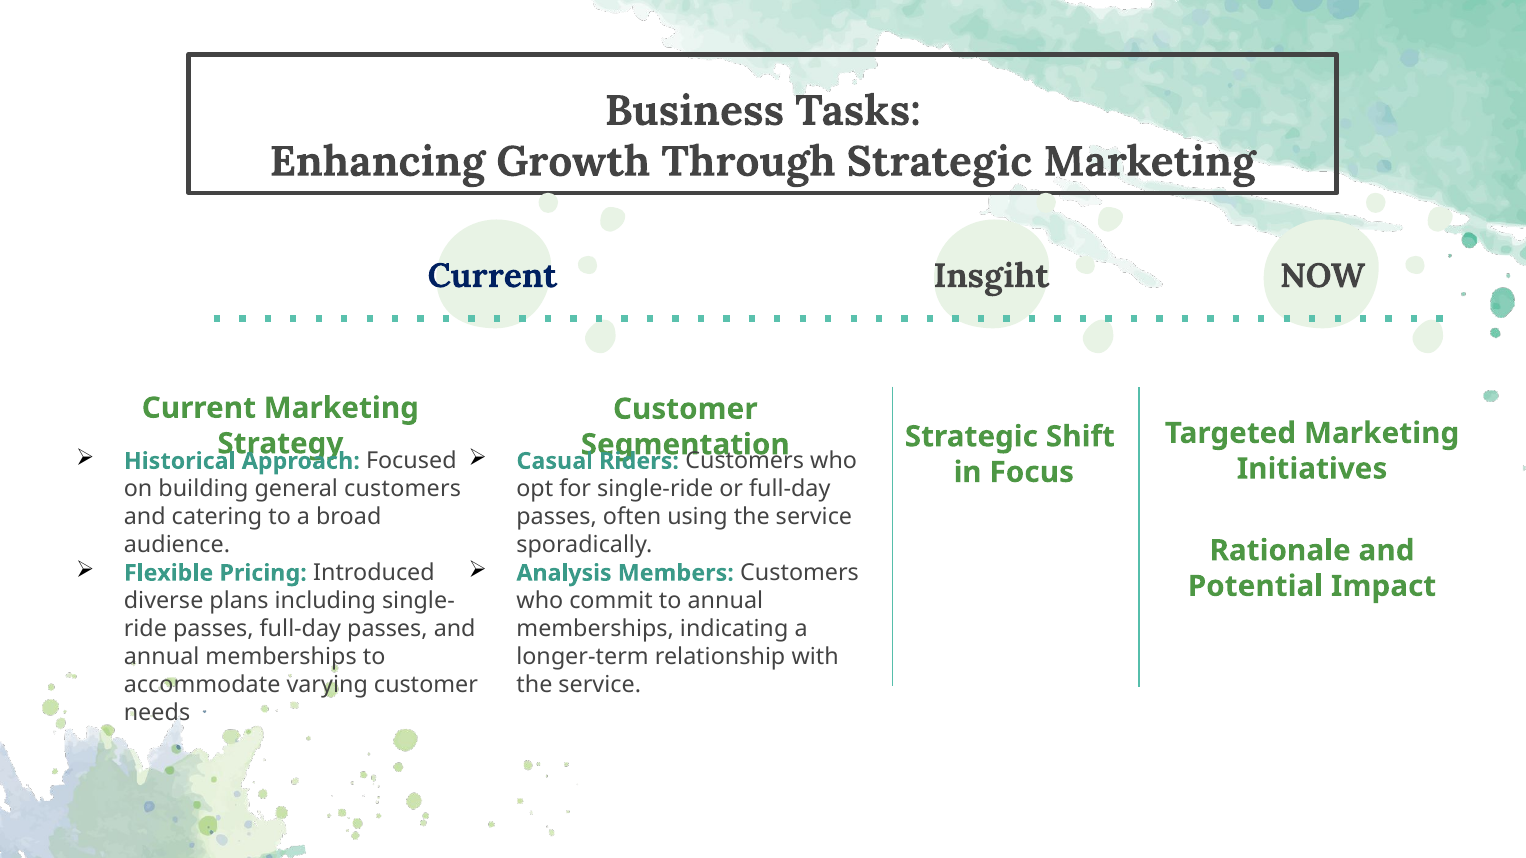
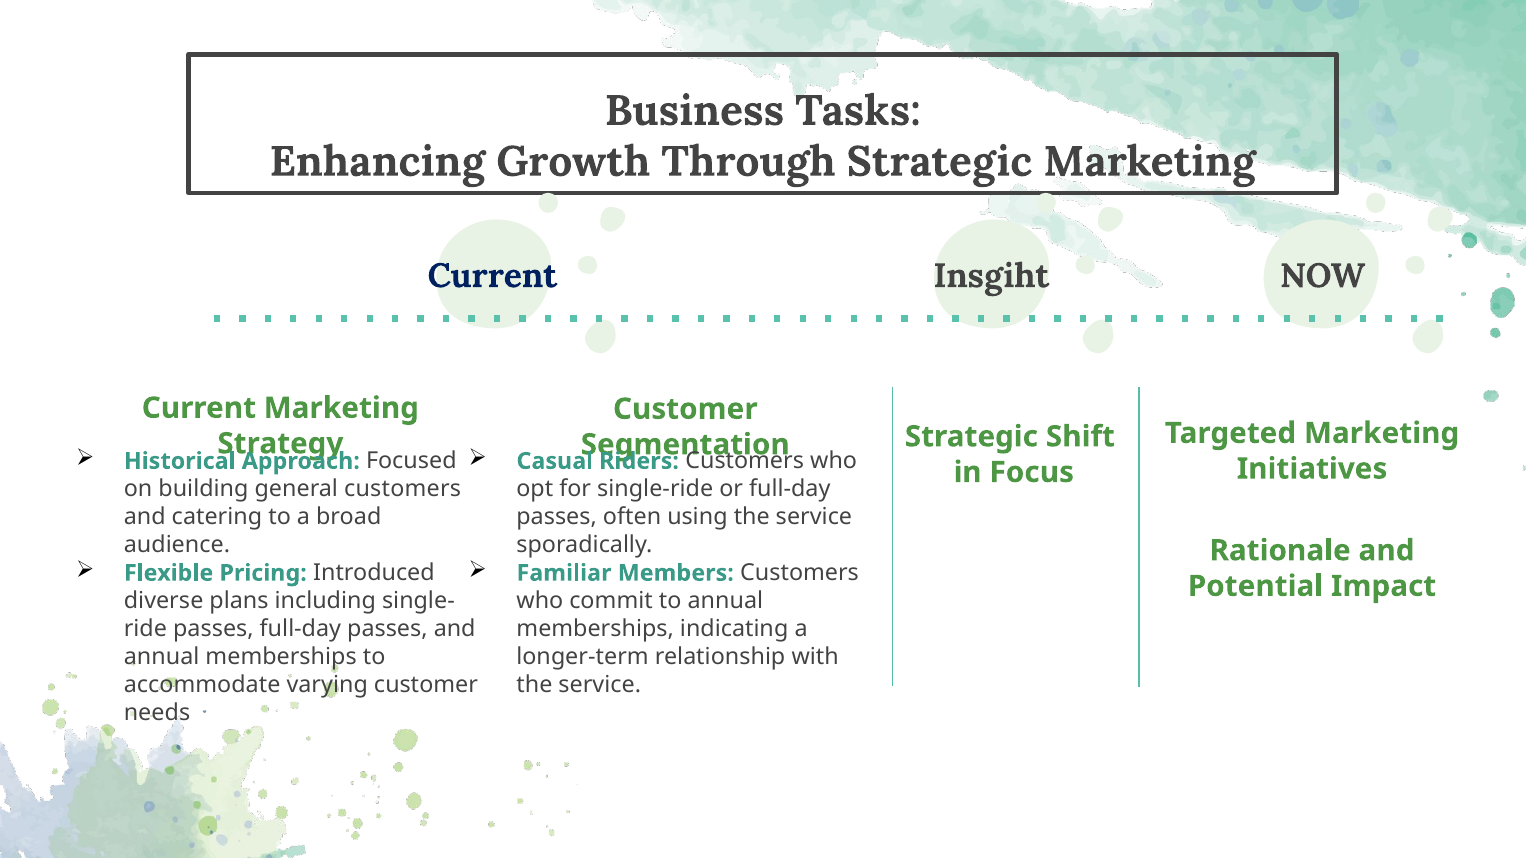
Analysis: Analysis -> Familiar (564, 573)
